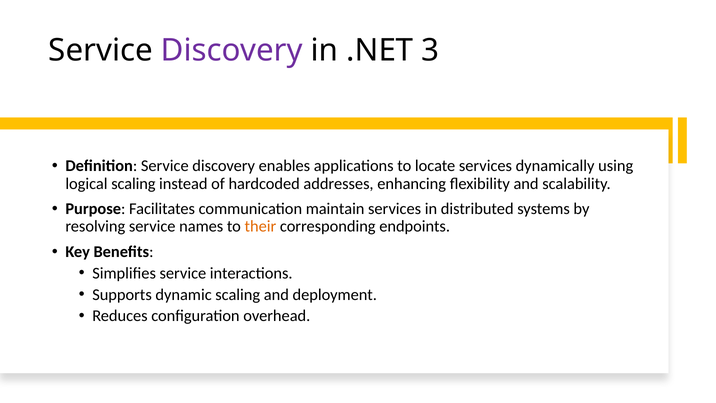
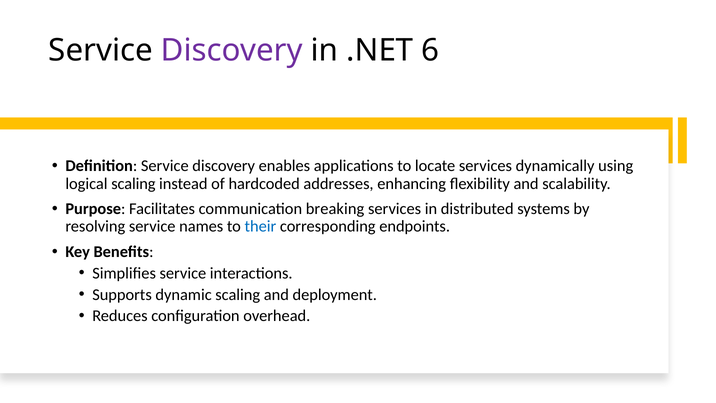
3: 3 -> 6 (430, 50)
maintain: maintain -> breaking (335, 209)
their colour: orange -> blue (260, 226)
